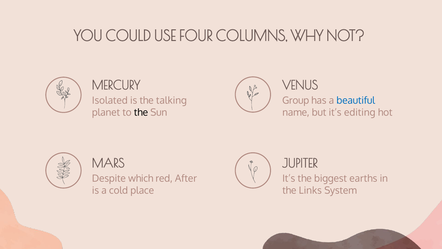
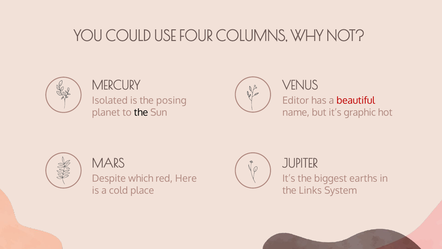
talking: talking -> posing (171, 101)
Group: Group -> Editor (296, 101)
beautiful colour: blue -> red (356, 101)
editing: editing -> graphic (360, 112)
After: After -> Here (186, 178)
